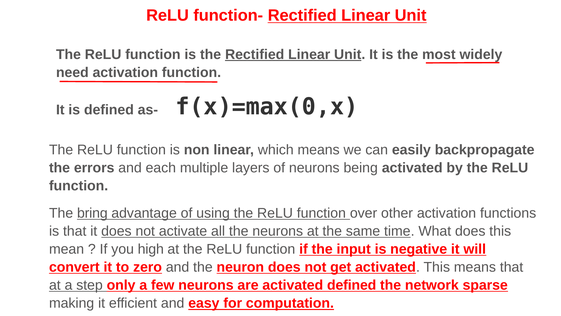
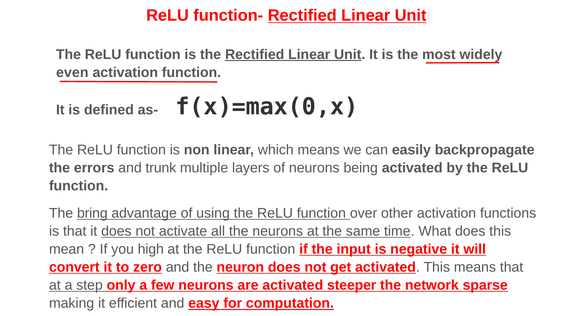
need: need -> even (72, 72)
each: each -> trunk (161, 168)
activated defined: defined -> steeper (352, 285)
